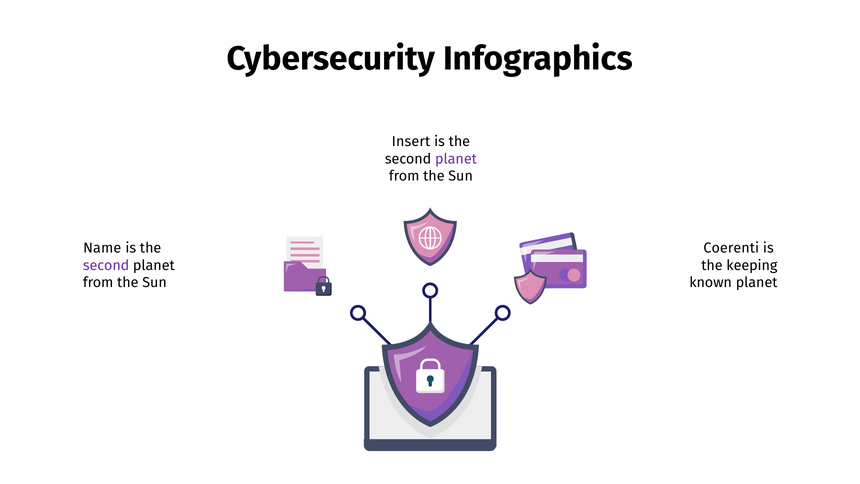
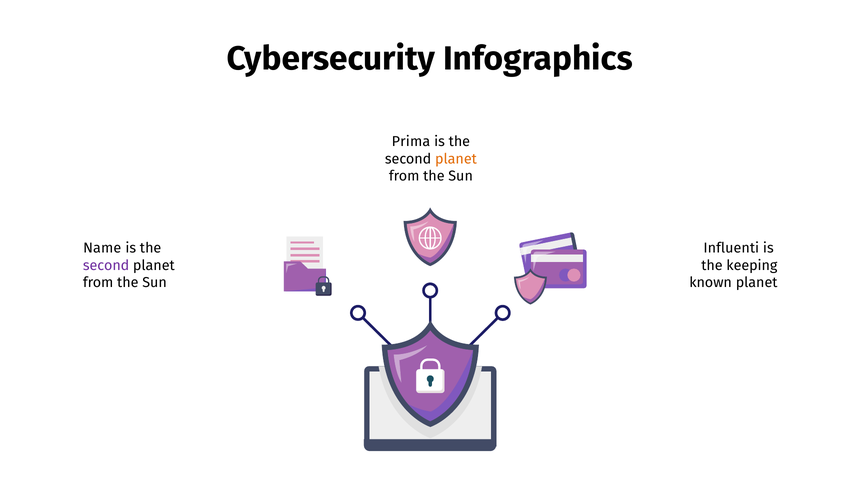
Insert: Insert -> Prima (411, 142)
planet colour: purple -> orange (456, 159)
Coerenti: Coerenti -> Influenti (731, 248)
